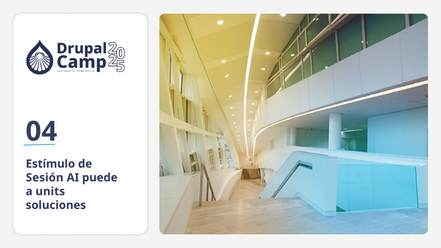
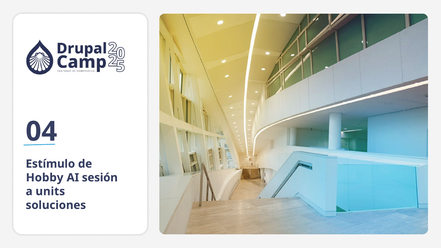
Sesión: Sesión -> Hobby (45, 178)
puede: puede -> sesión (100, 178)
